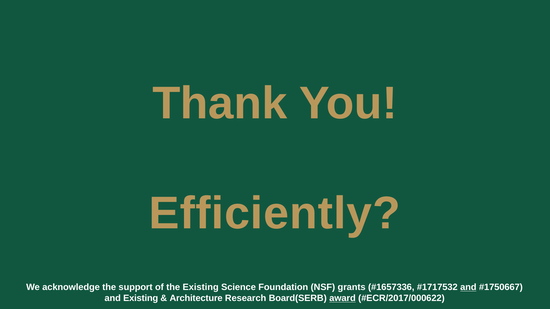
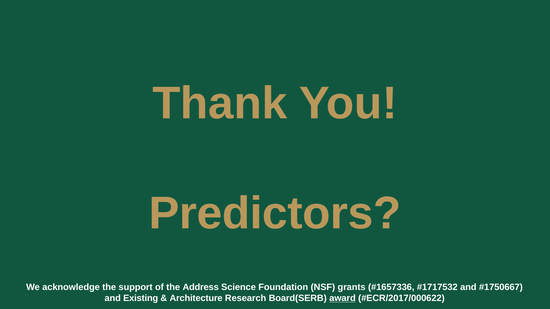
Efficiently: Efficiently -> Predictors (275, 214)
the Existing: Existing -> Address (201, 288)
and underline: present -> none (468, 288)
